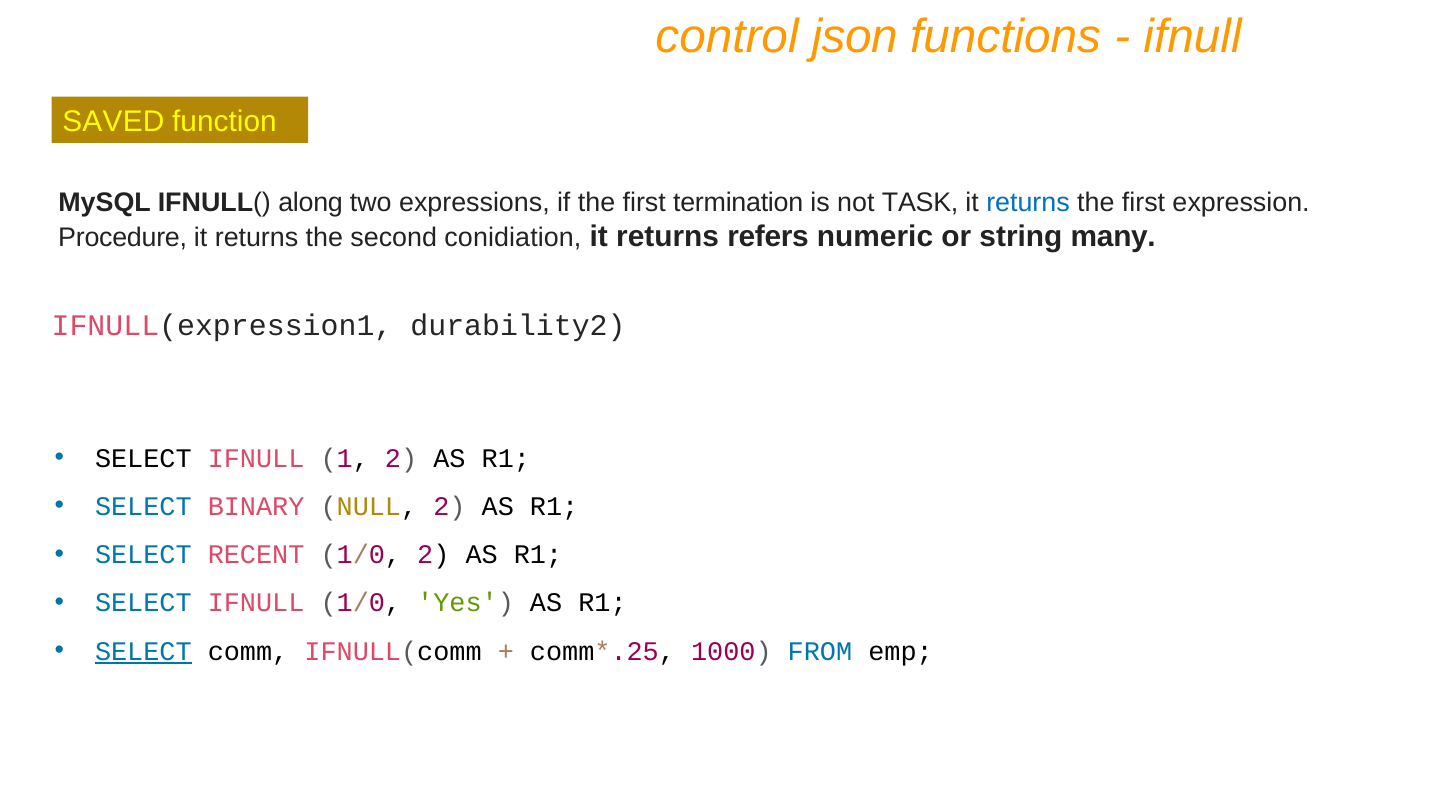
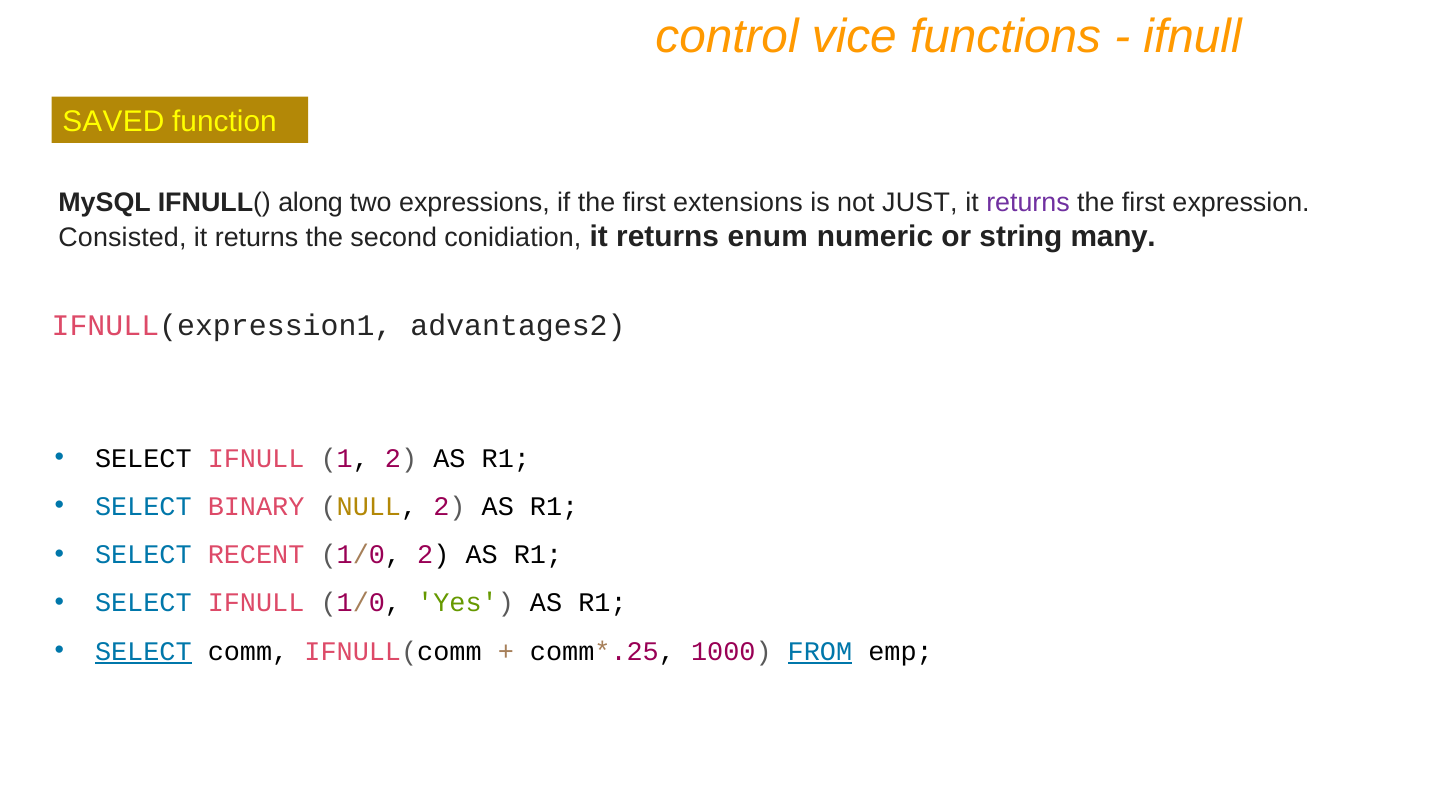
json: json -> vice (854, 37)
termination: termination -> extensions (738, 203)
TASK: TASK -> JUST (920, 203)
returns colour: blue -> purple (1028, 203)
Procedure: Procedure -> Consisted (122, 238)
refers: refers -> enum (768, 237)
durability2: durability2 -> advantages2 (518, 326)
FROM underline: none -> present (820, 652)
